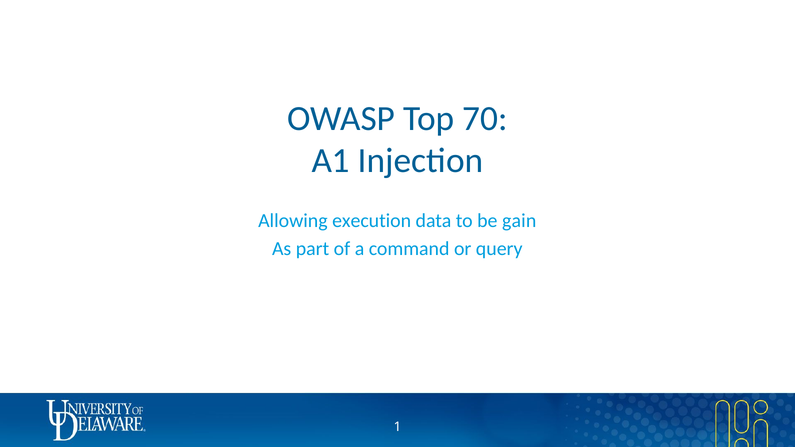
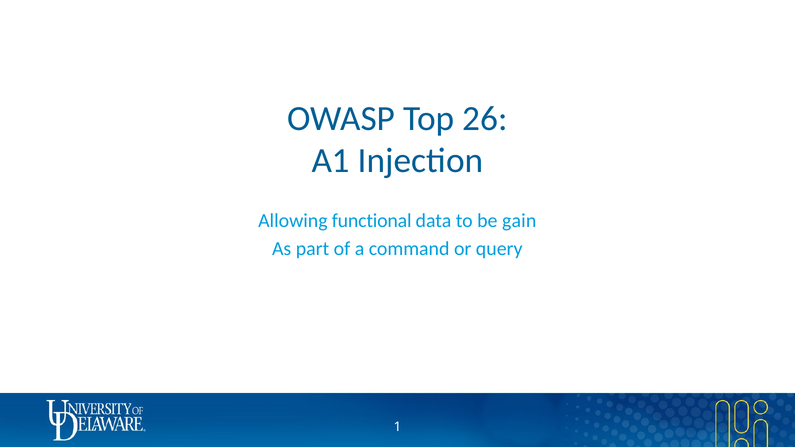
70: 70 -> 26 (485, 118)
execution: execution -> functional (372, 221)
